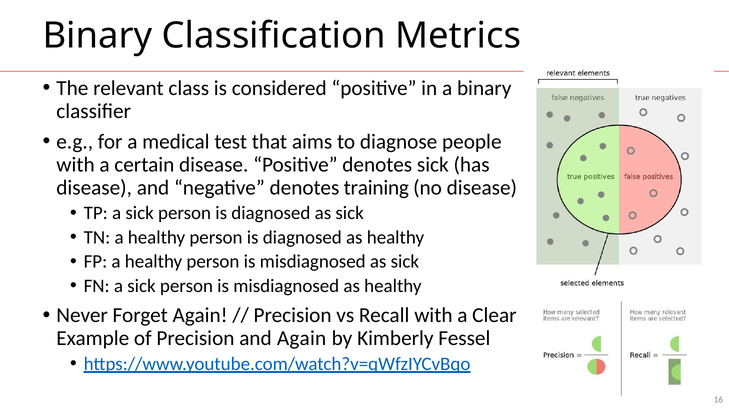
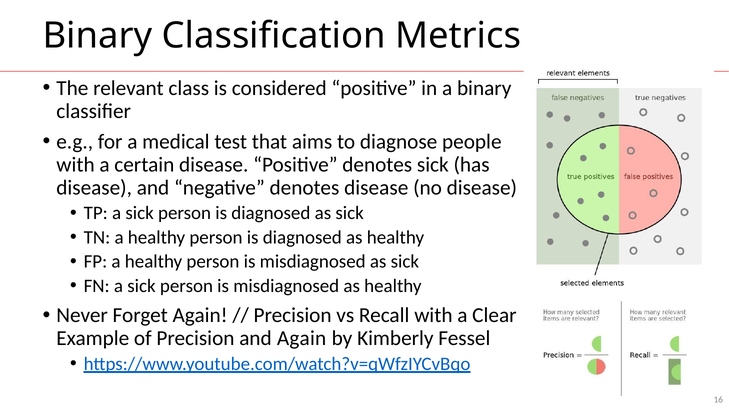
denotes training: training -> disease (376, 188)
